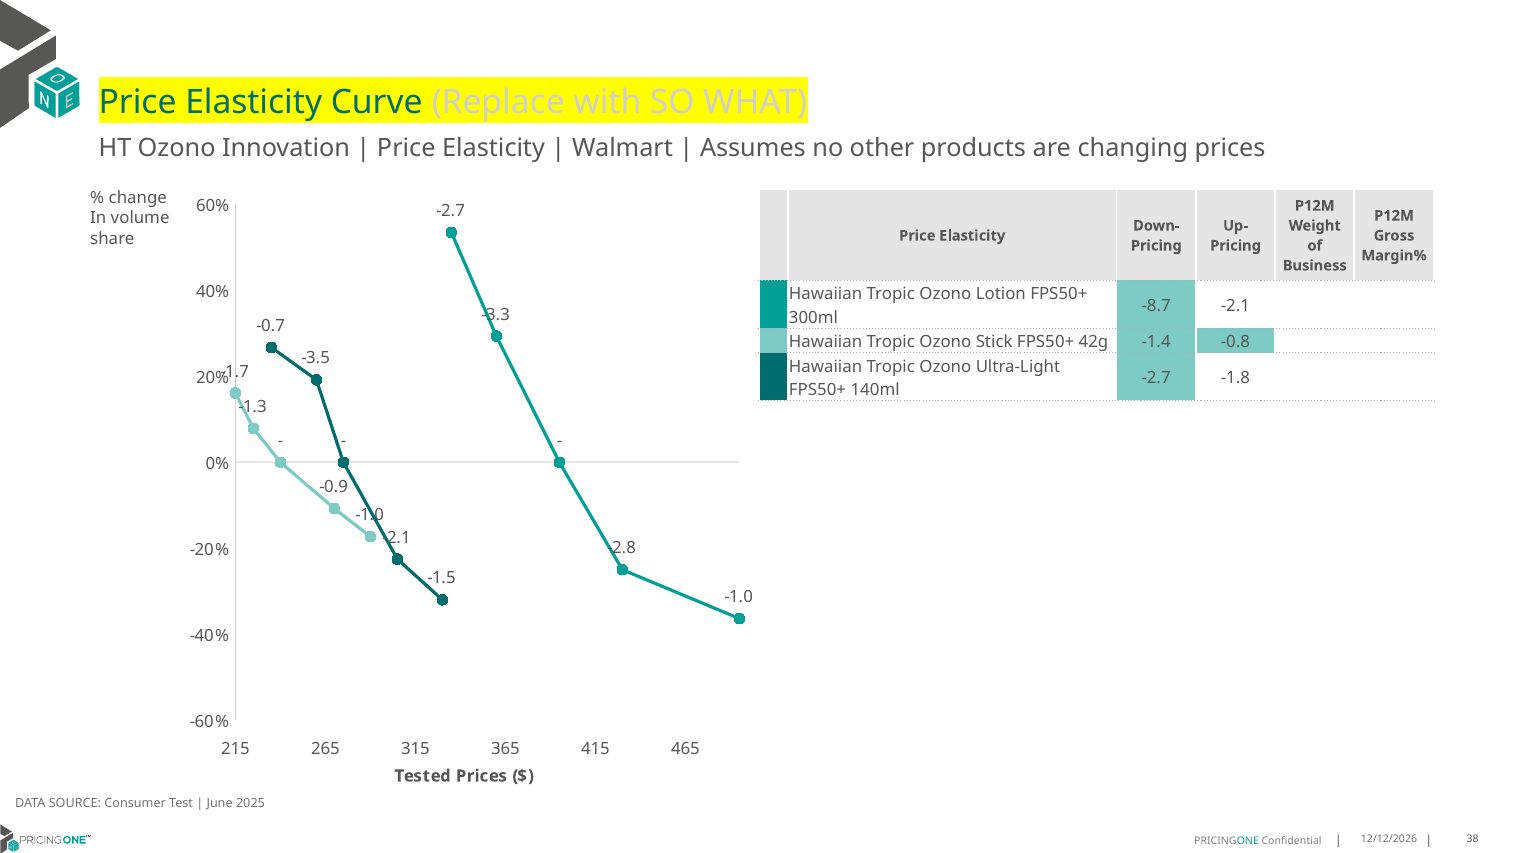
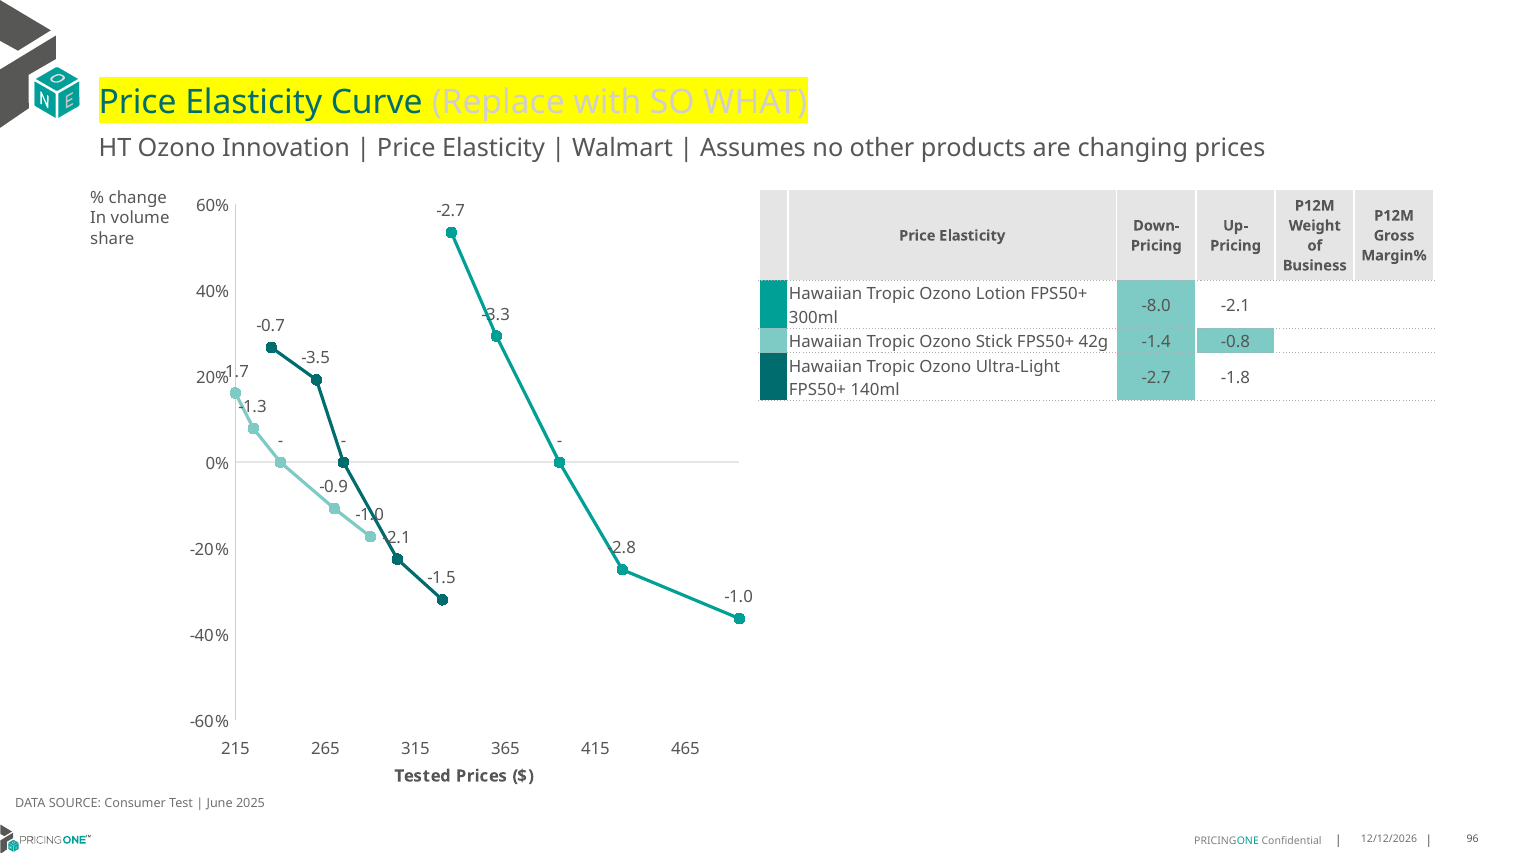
-8.7: -8.7 -> -8.0 (1156, 305)
38: 38 -> 96 (1473, 838)
